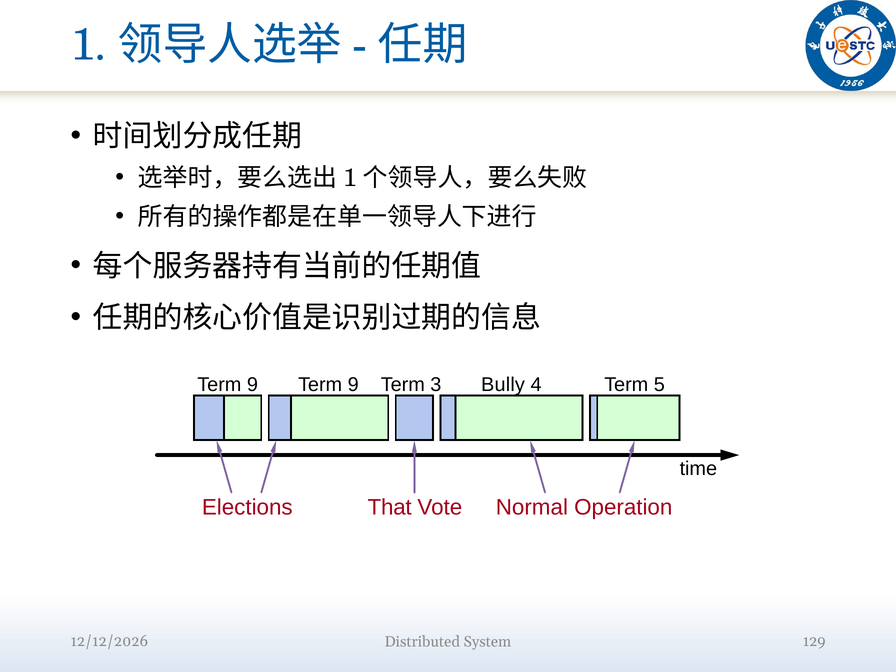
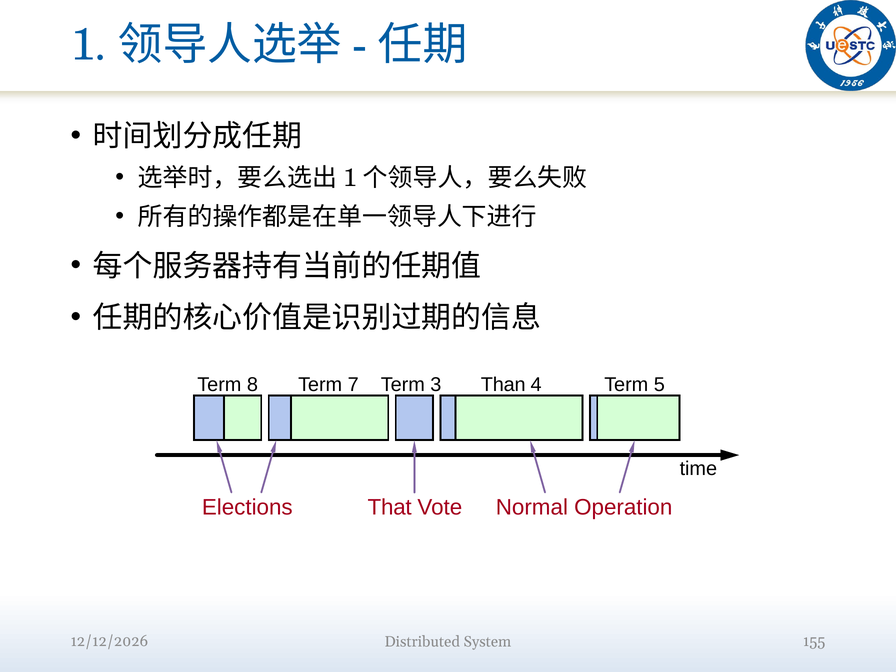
9: 9 -> 8 (252, 385)
9: 9 -> 7 (353, 385)
Bully: Bully -> Than (503, 385)
129: 129 -> 155 (814, 641)
